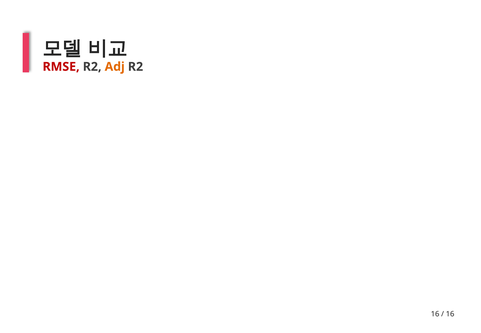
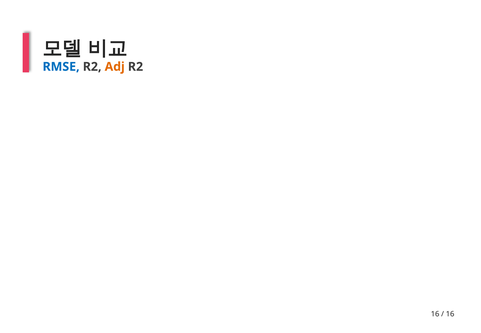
RMSE colour: red -> blue (61, 67)
